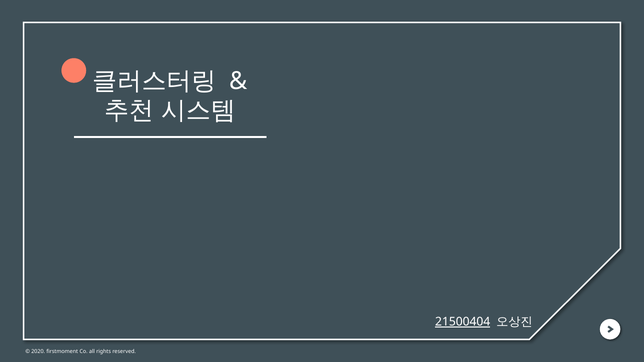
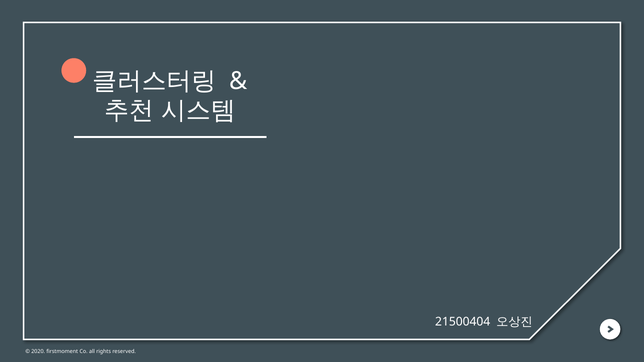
21500404 underline: present -> none (463, 322)
